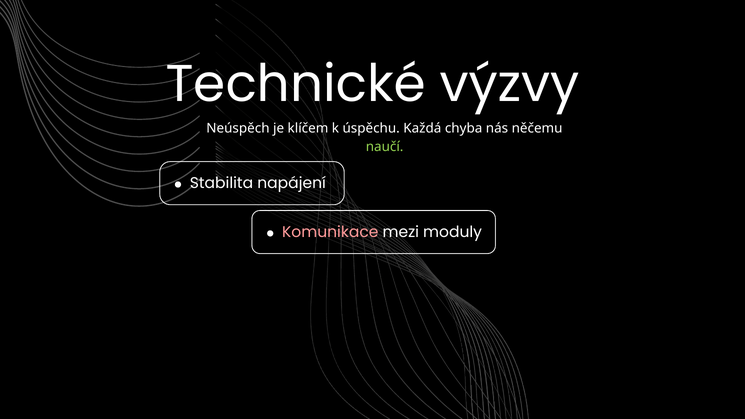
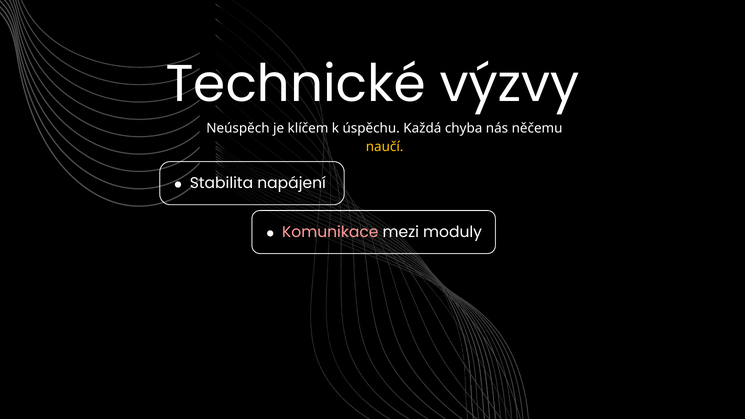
naučí colour: light green -> yellow (385, 147)
